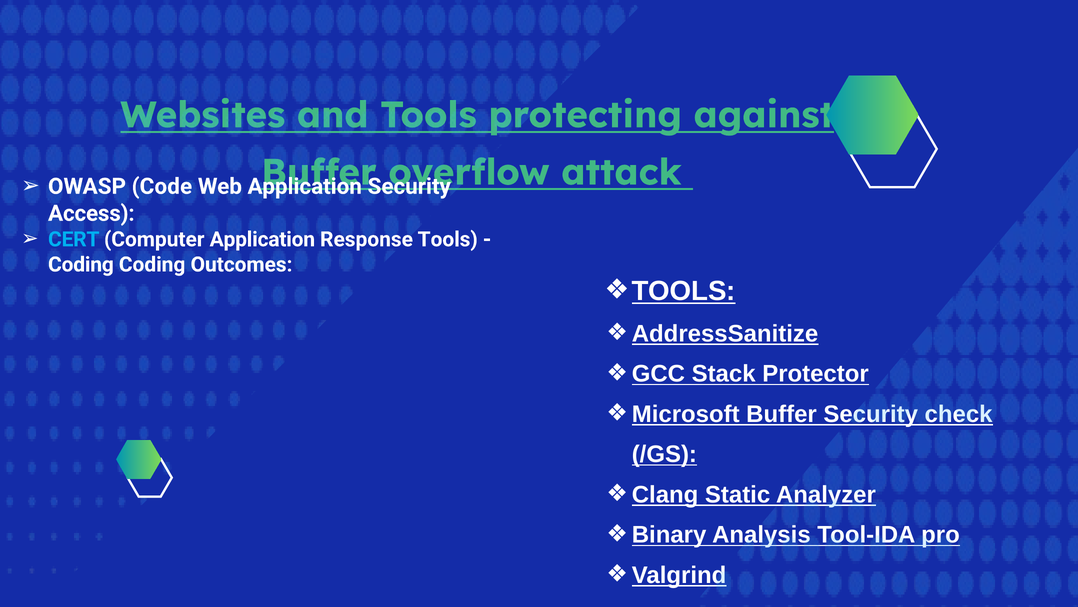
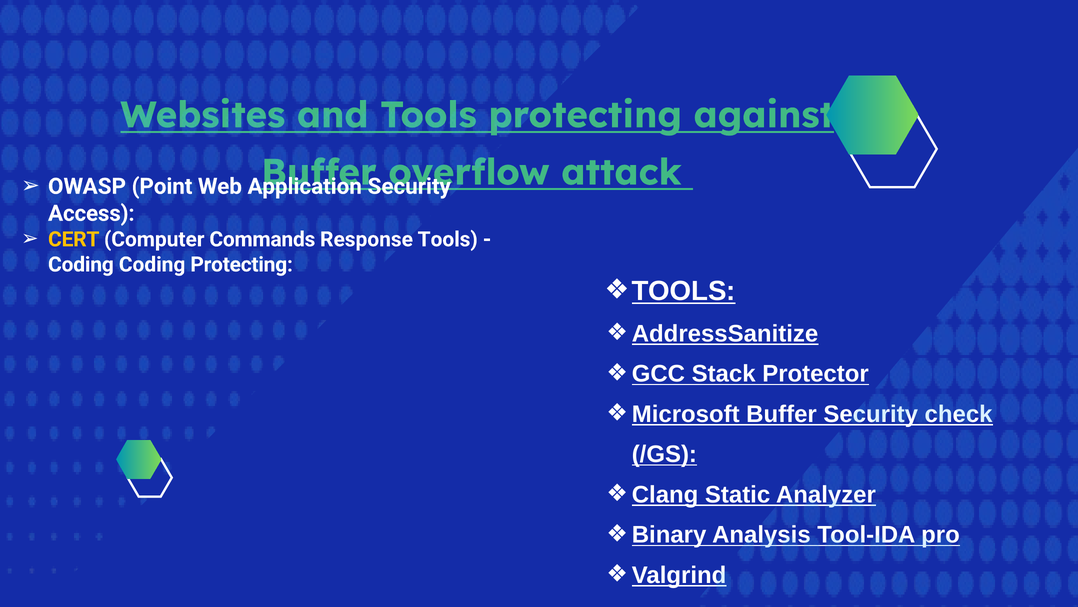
Code: Code -> Point (162, 186)
CERT colour: light blue -> yellow (74, 239)
Computer Application: Application -> Commands (262, 239)
Coding Outcomes: Outcomes -> Protecting (242, 264)
